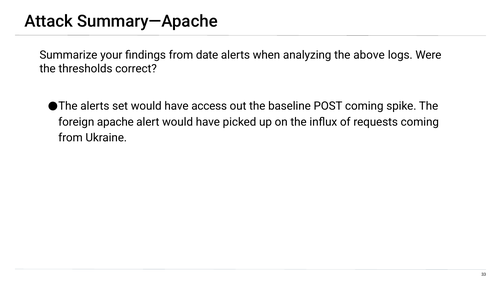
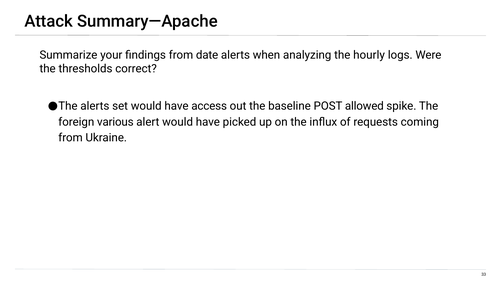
above: above -> hourly (369, 55)
POST coming: coming -> allowed (364, 106)
apache: apache -> various (115, 122)
